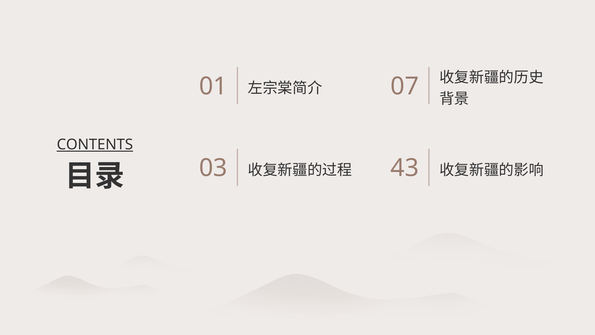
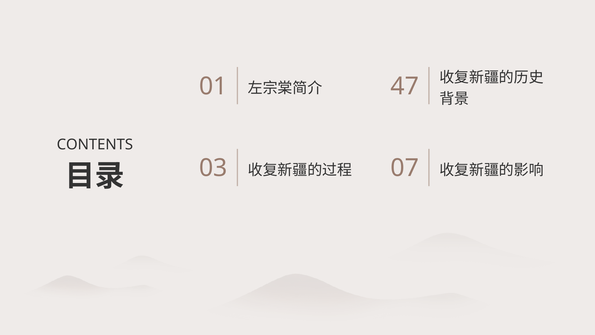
07: 07 -> 47 (405, 86)
CONTENTS underline: present -> none (95, 145)
43: 43 -> 07 (405, 168)
